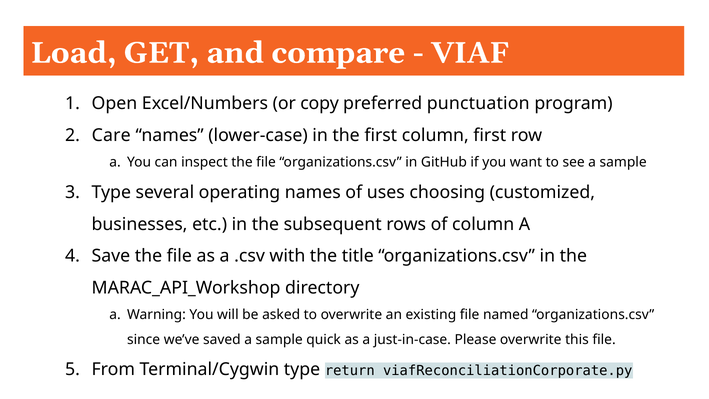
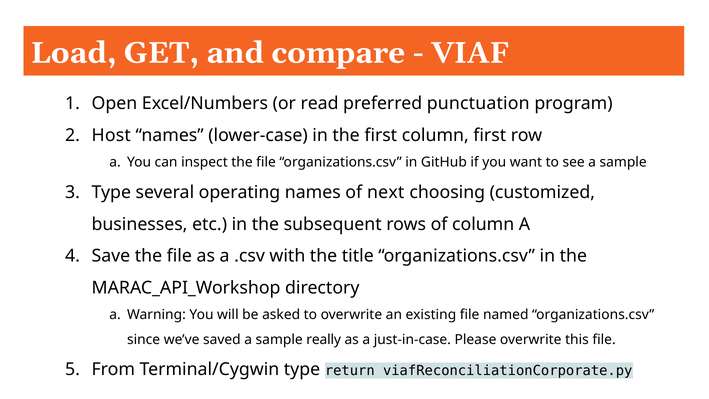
copy: copy -> read (320, 104)
Care: Care -> Host (111, 135)
uses: uses -> next (386, 192)
quick: quick -> really (324, 340)
